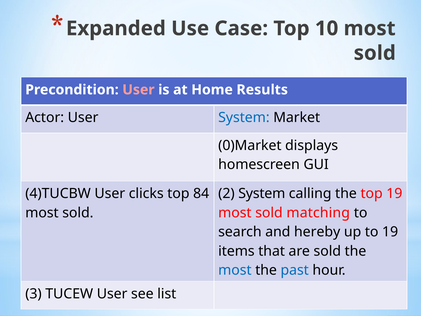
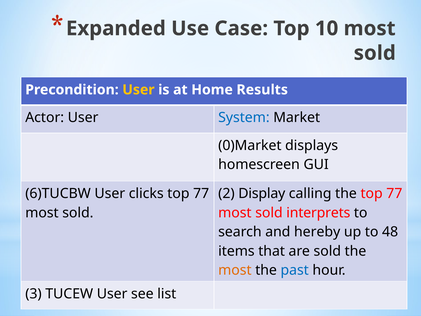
User colour: pink -> yellow (138, 90)
4)TUCBW: 4)TUCBW -> 6)TUCBW (58, 193)
clicks top 84: 84 -> 77 (201, 193)
2 System: System -> Display (262, 193)
the top 19: 19 -> 77 (394, 193)
matching: matching -> interprets (318, 213)
to 19: 19 -> 48 (390, 232)
most colour: blue -> orange (235, 270)
